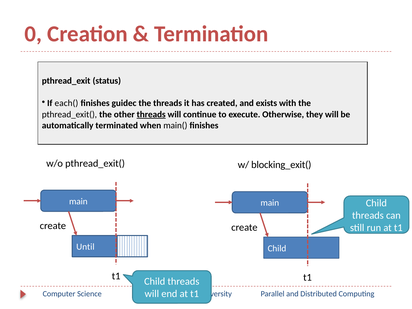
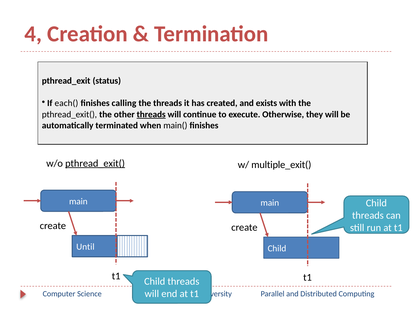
0: 0 -> 4 (33, 34)
guidec: guidec -> calling (124, 103)
pthread_exit( underline: none -> present (95, 163)
blocking_exit(: blocking_exit( -> multiple_exit( (281, 165)
